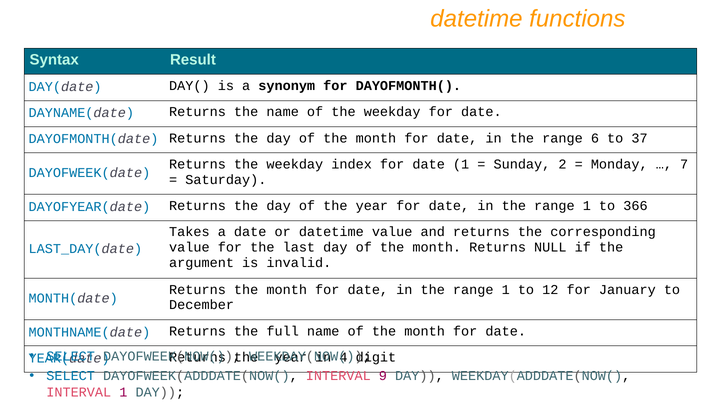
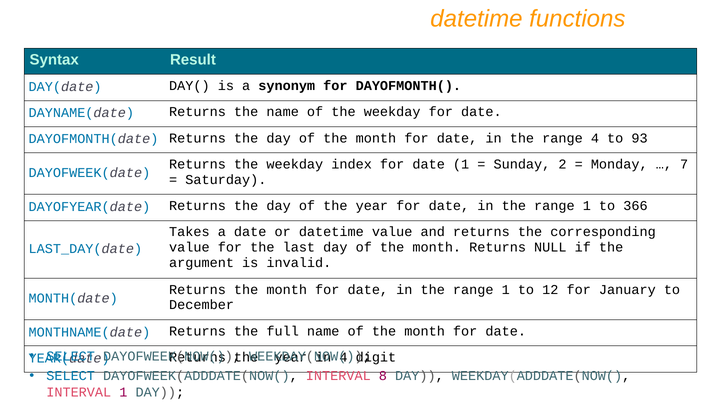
range 6: 6 -> 4 (595, 138)
37: 37 -> 93 (640, 138)
9: 9 -> 8 (383, 376)
